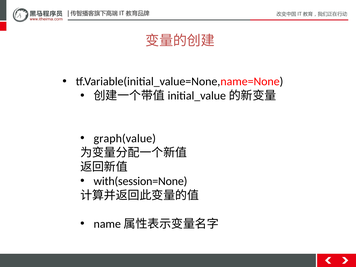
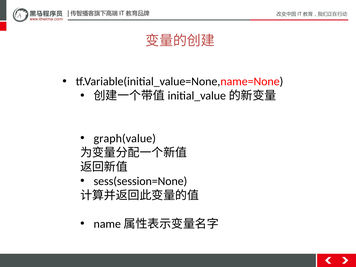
with(session=None: with(session=None -> sess(session=None (140, 181)
